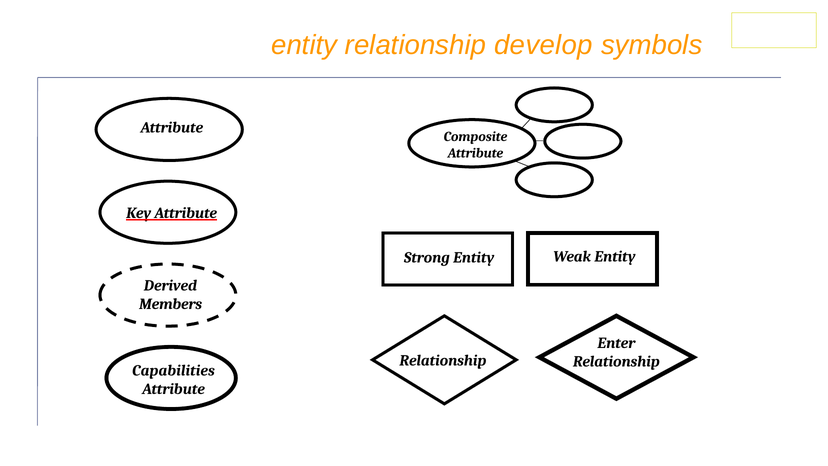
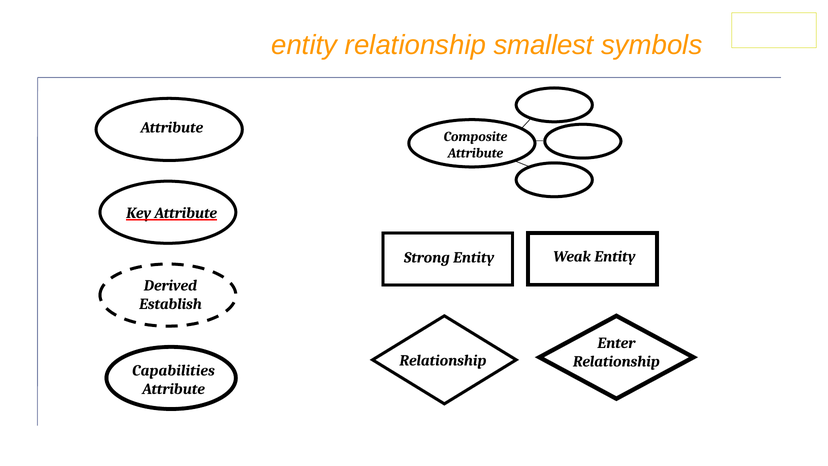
develop: develop -> smallest (544, 45)
Members: Members -> Establish (170, 304)
